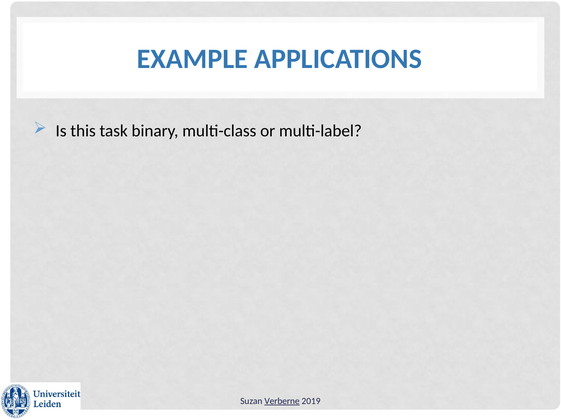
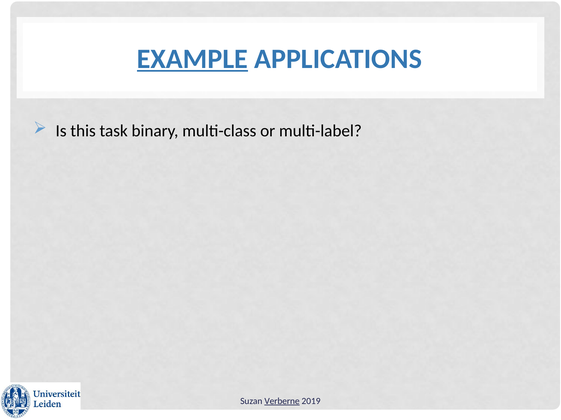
EXAMPLE underline: none -> present (192, 59)
